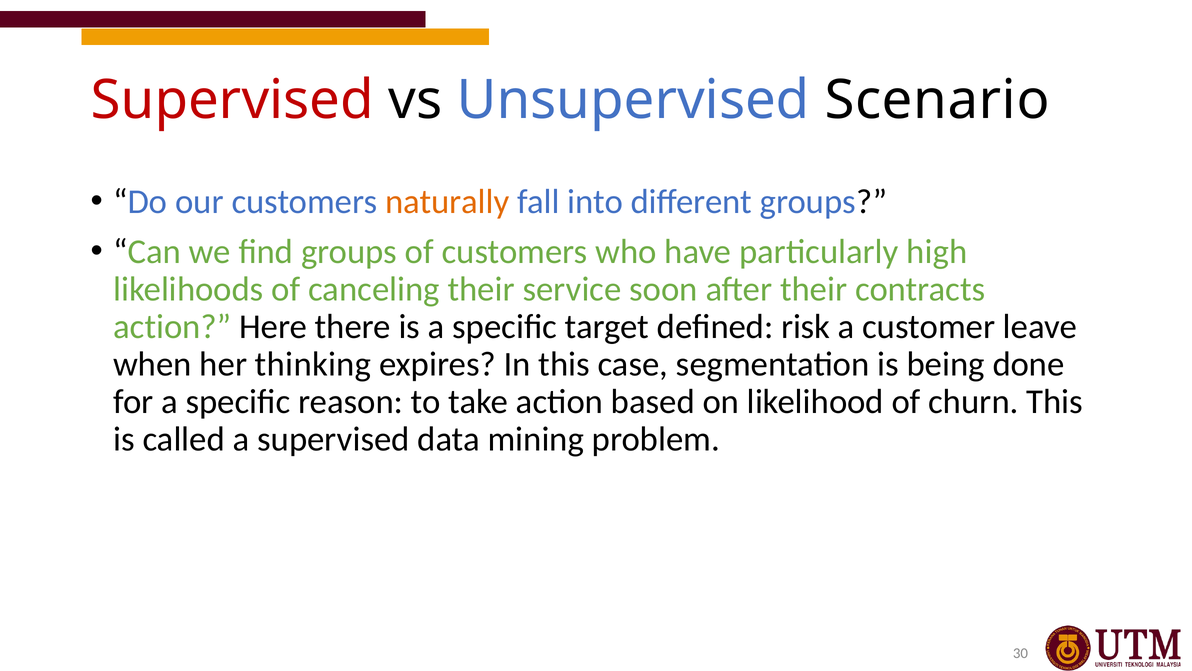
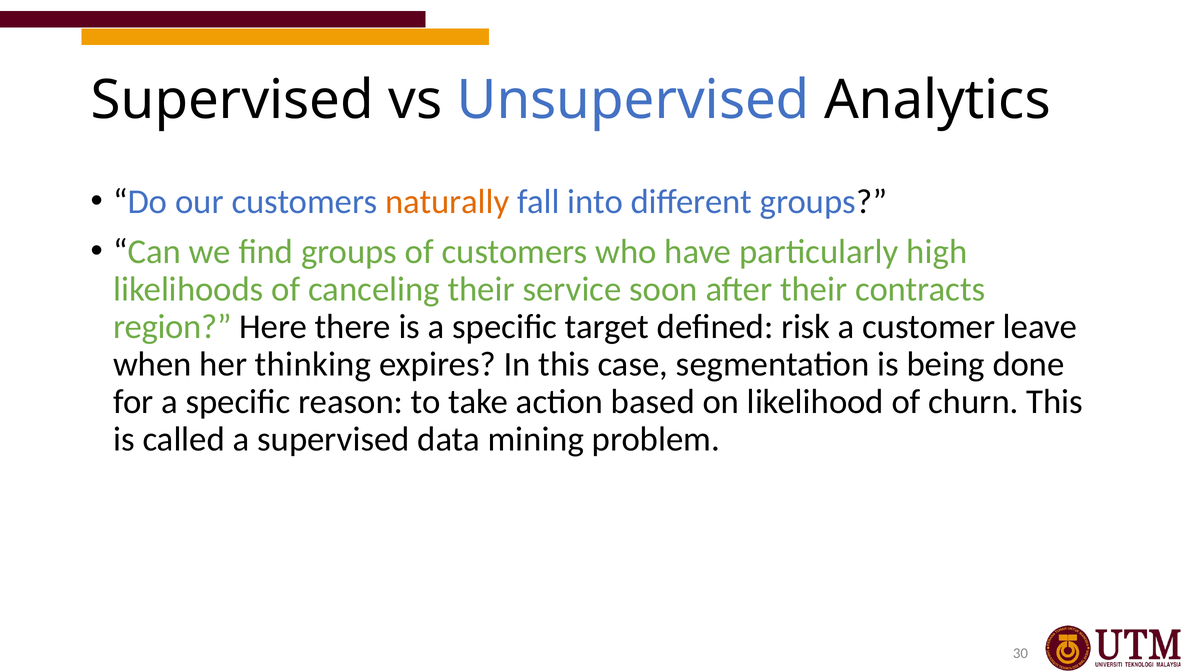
Supervised colour: red -> black (232, 100)
Scenario: Scenario -> Analytics (937, 100)
action: action -> region (172, 326)
